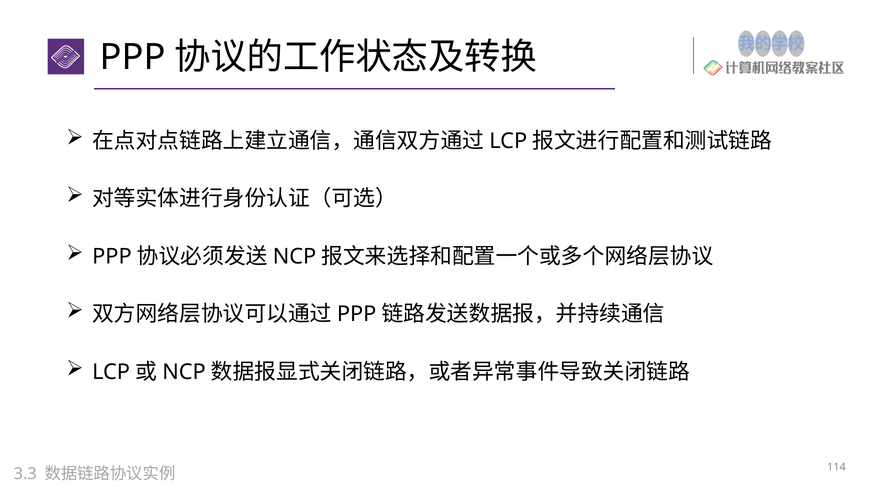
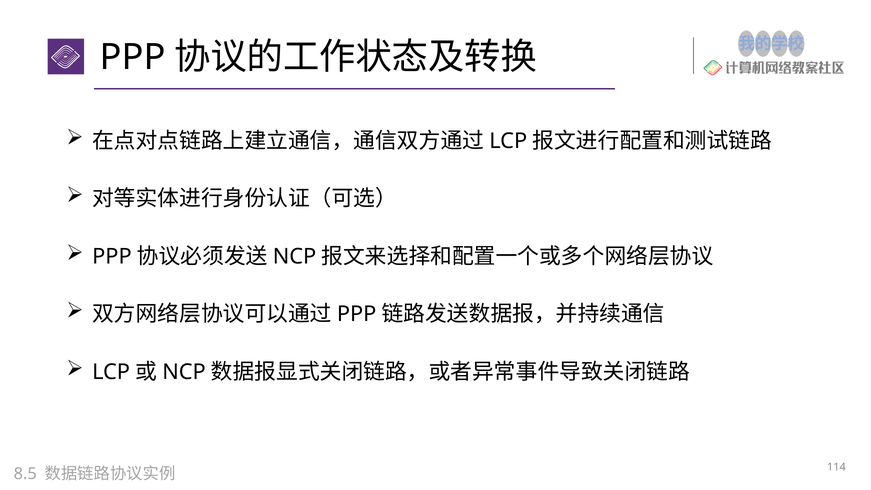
3.3: 3.3 -> 8.5 (25, 474)
